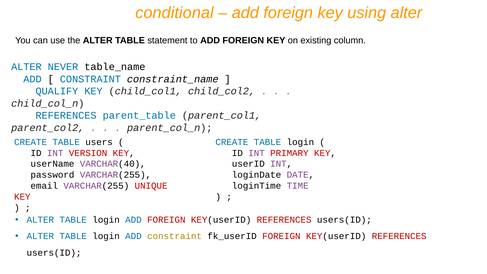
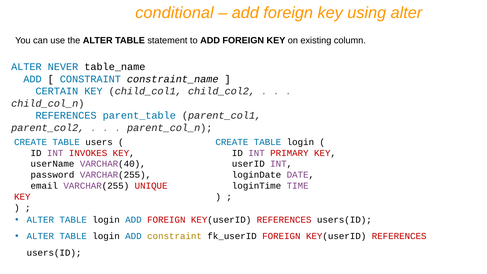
QUALIFY: QUALIFY -> CERTAIN (57, 91)
VERSION: VERSION -> INVOKES (88, 153)
